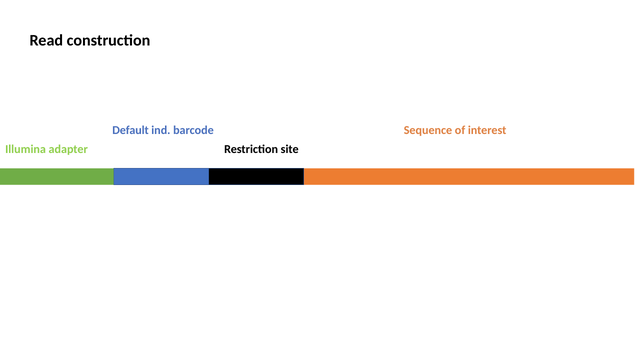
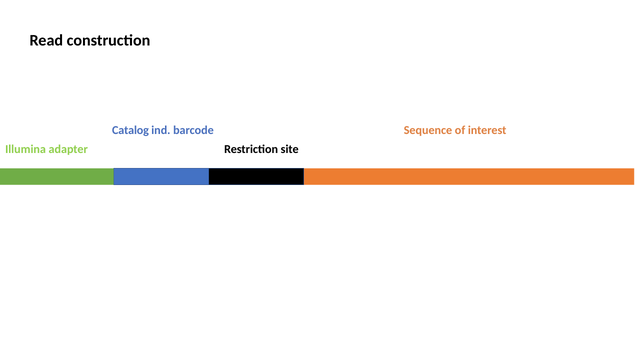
Default: Default -> Catalog (131, 130)
